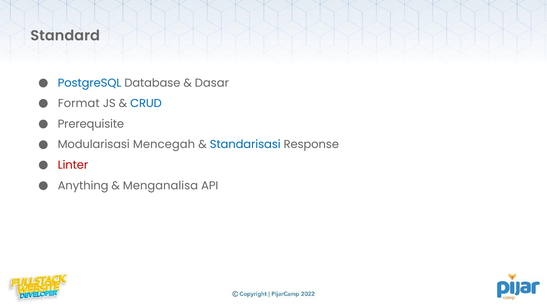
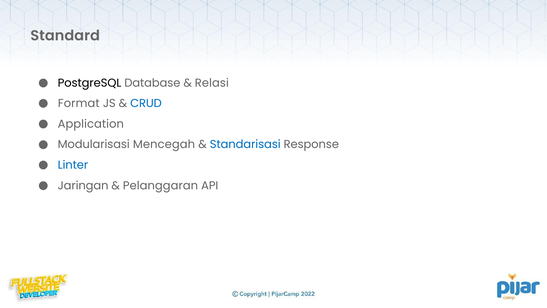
PostgreSQL colour: blue -> black (90, 83)
Dasar: Dasar -> Relasi (212, 83)
Prerequisite: Prerequisite -> Application (91, 124)
Linter colour: red -> blue (73, 165)
Anything: Anything -> Jaringan (83, 185)
Menganalisa: Menganalisa -> Pelanggaran (160, 185)
